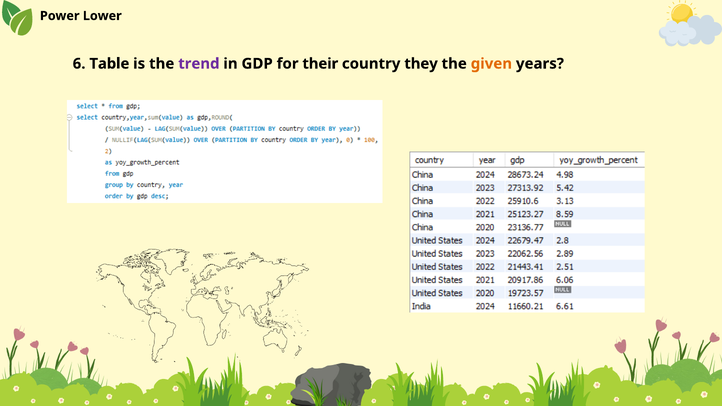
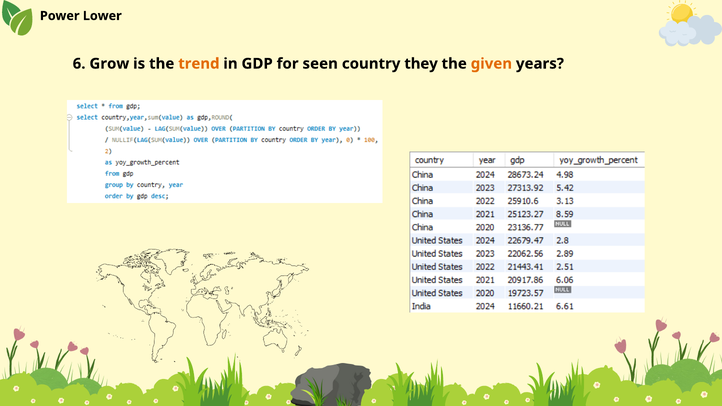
Table: Table -> Grow (109, 64)
trend colour: purple -> orange (199, 64)
their: their -> seen (320, 64)
